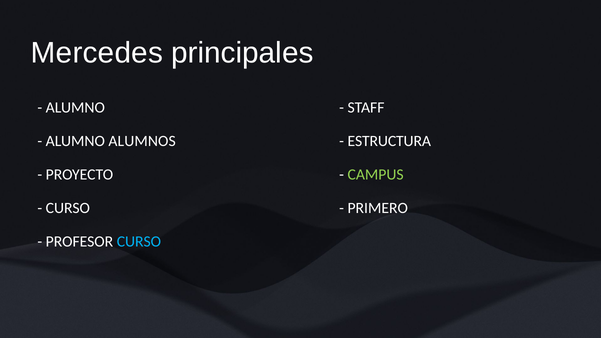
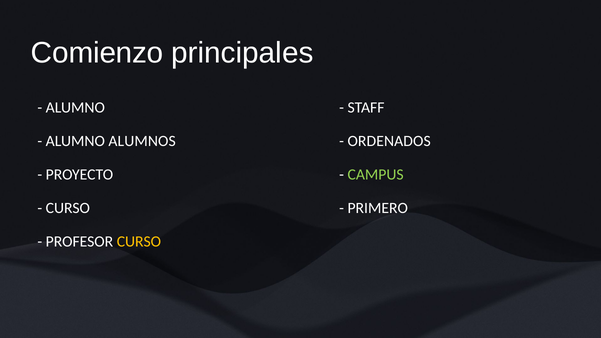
Mercedes: Mercedes -> Comienzo (97, 53)
ESTRUCTURA: ESTRUCTURA -> ORDENADOS (389, 141)
CURSO colour: light blue -> yellow (139, 242)
